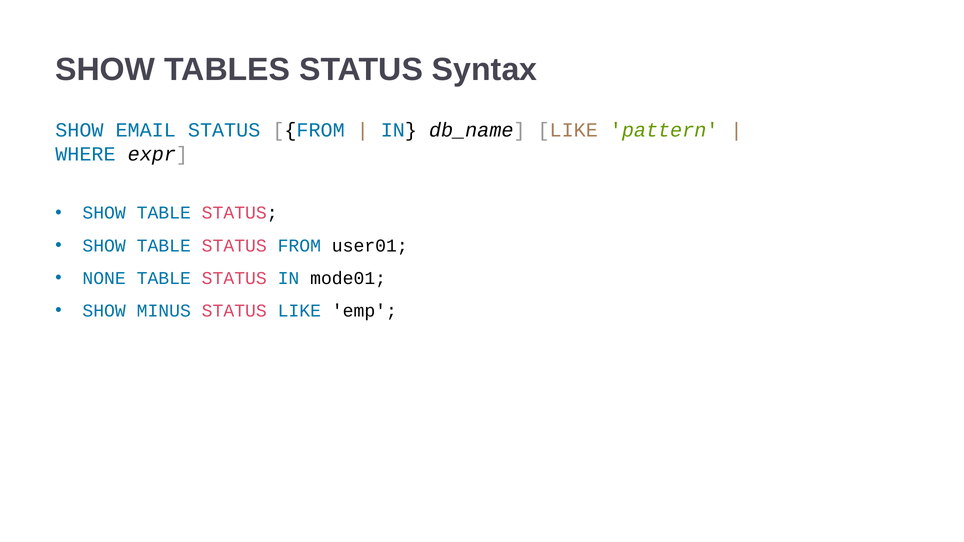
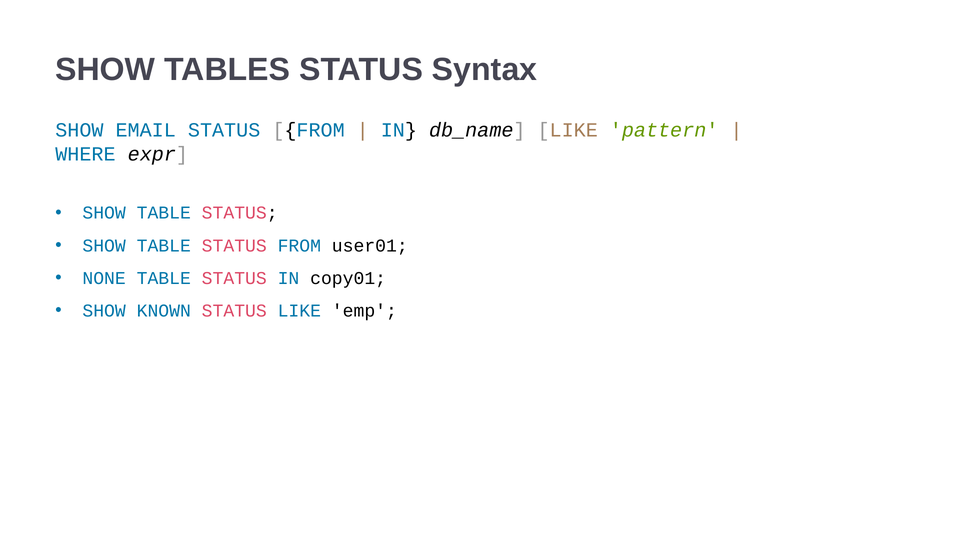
mode01: mode01 -> copy01 (348, 278)
MINUS: MINUS -> KNOWN (164, 311)
